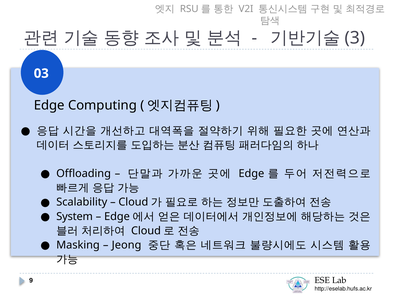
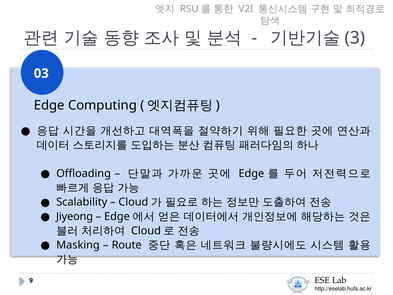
System: System -> Jiyeong (75, 216)
Jeong: Jeong -> Route (127, 245)
